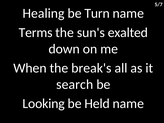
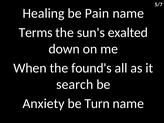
Turn: Turn -> Pain (97, 13)
break's: break's -> found's (91, 68)
Looking: Looking -> Anxiety (43, 104)
Held: Held -> Turn (97, 104)
